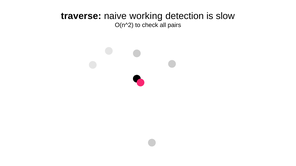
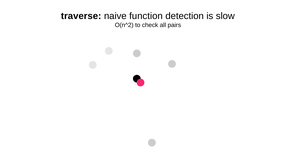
working: working -> function (146, 16)
